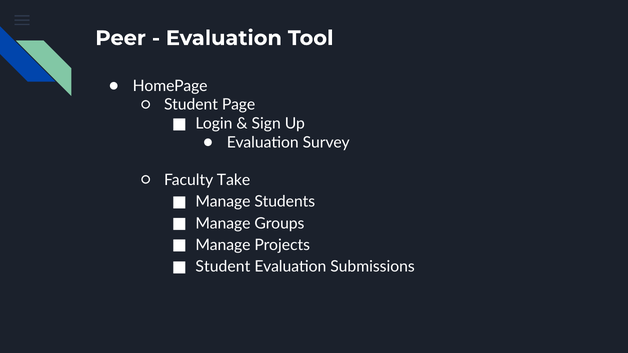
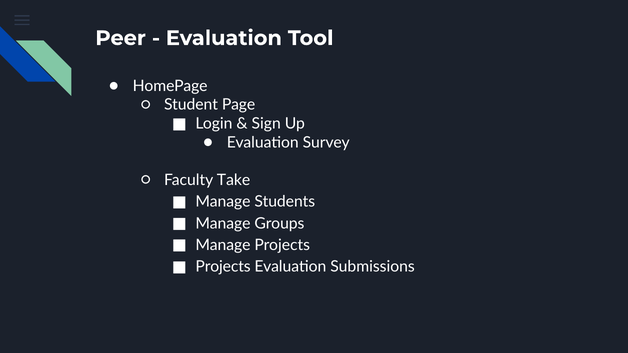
Student: Student -> Projects (223, 267)
